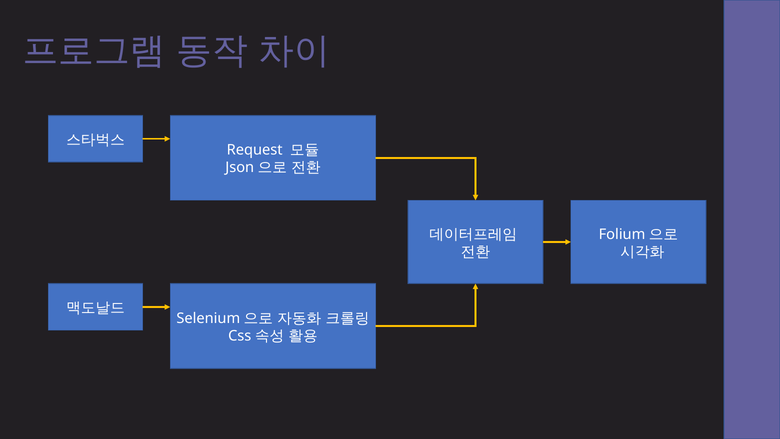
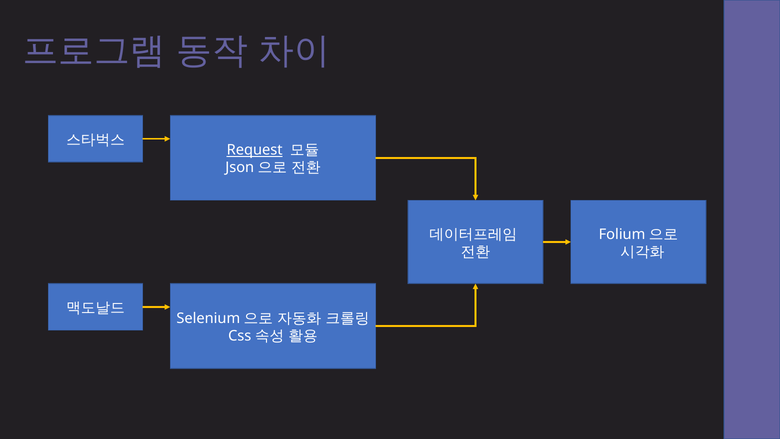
Request underline: none -> present (255, 150)
